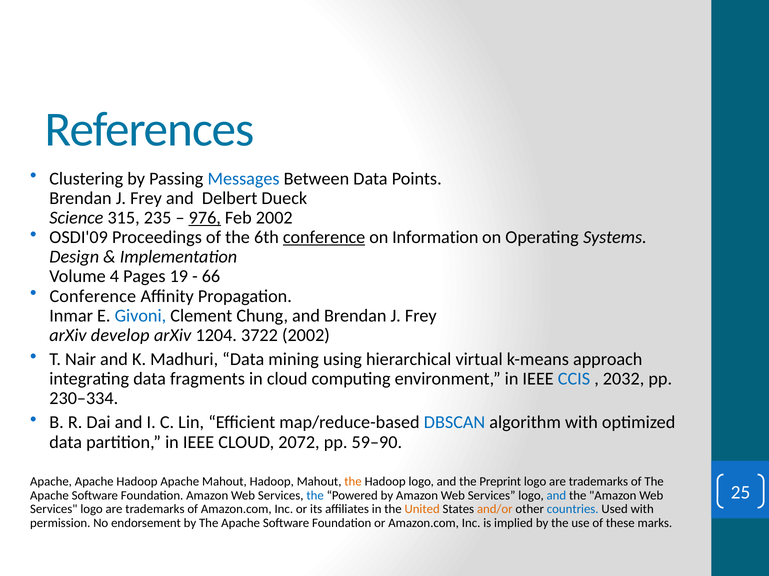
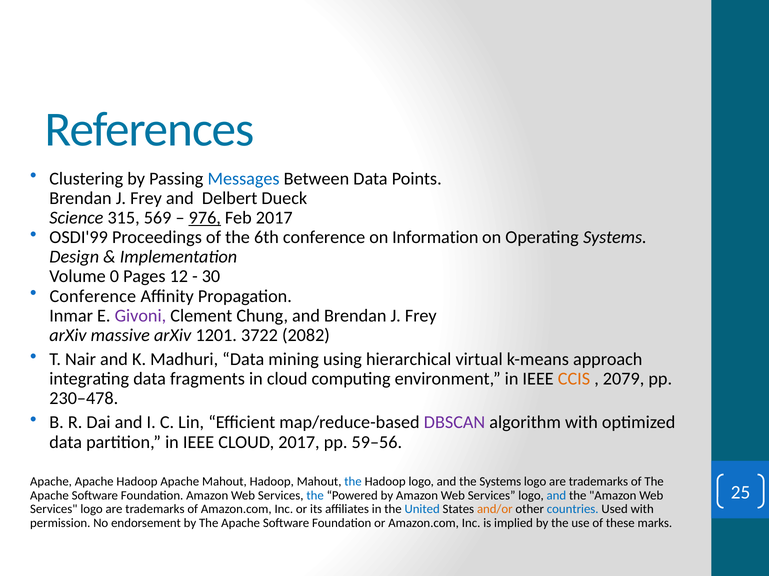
235: 235 -> 569 (158, 218)
Feb 2002: 2002 -> 2017 (274, 218)
OSDI'09: OSDI'09 -> OSDI'99 (79, 238)
conference underline: present -> none (324, 238)
4: 4 -> 0 (114, 277)
19: 19 -> 12 (179, 277)
66: 66 -> 30 (211, 277)
Givoni colour: blue -> purple (140, 316)
develop: develop -> massive (120, 336)
1204: 1204 -> 1201 (216, 336)
3722 2002: 2002 -> 2082 (306, 336)
CCIS colour: blue -> orange (574, 379)
2032: 2032 -> 2079 (624, 379)
230–334: 230–334 -> 230–478 (84, 399)
DBSCAN colour: blue -> purple (455, 423)
CLOUD 2072: 2072 -> 2017 (299, 443)
59–90: 59–90 -> 59–56 (377, 443)
the colour: orange -> blue (353, 482)
the Preprint: Preprint -> Systems (500, 482)
United colour: orange -> blue (422, 510)
